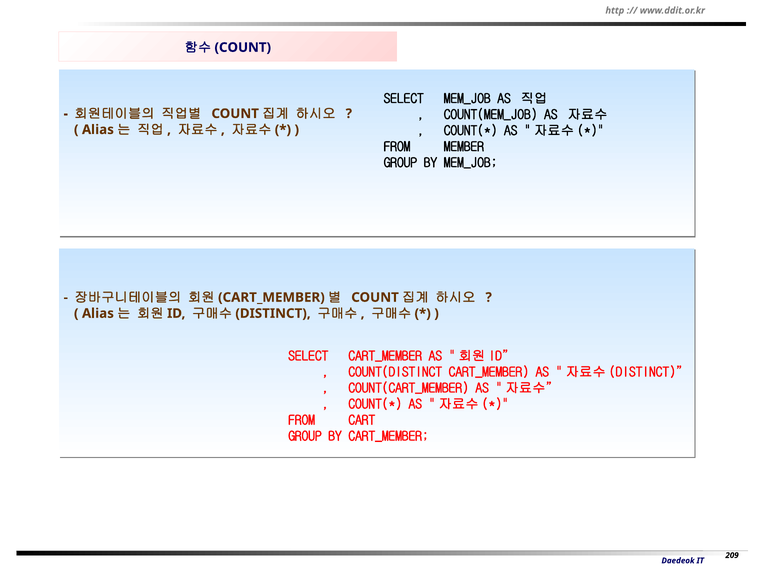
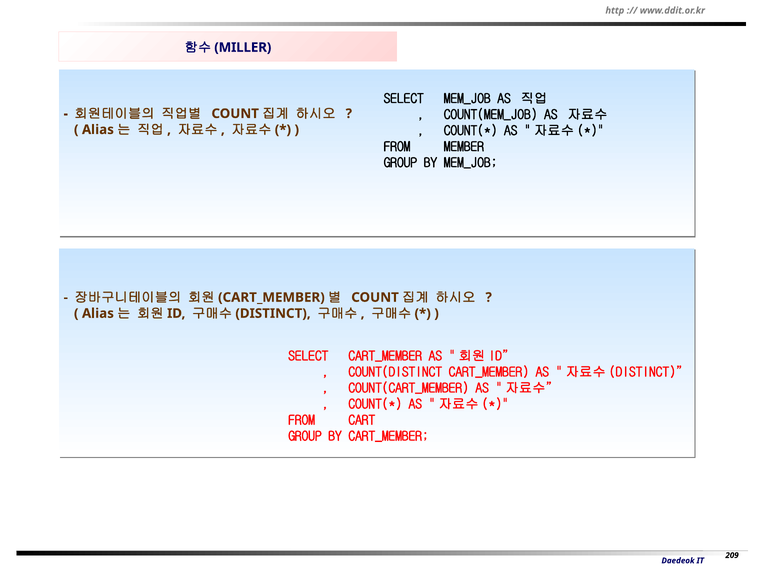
COUNT: COUNT -> MILLER (243, 47)
